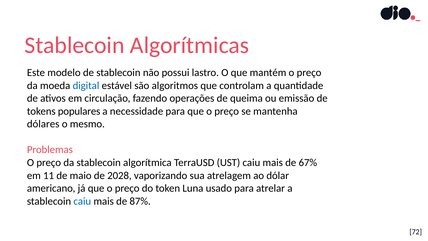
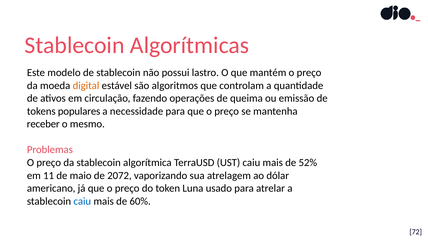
digital colour: blue -> orange (86, 85)
dólares: dólares -> receber (43, 124)
67%: 67% -> 52% (308, 162)
2028: 2028 -> 2072 (119, 175)
87%: 87% -> 60% (140, 201)
